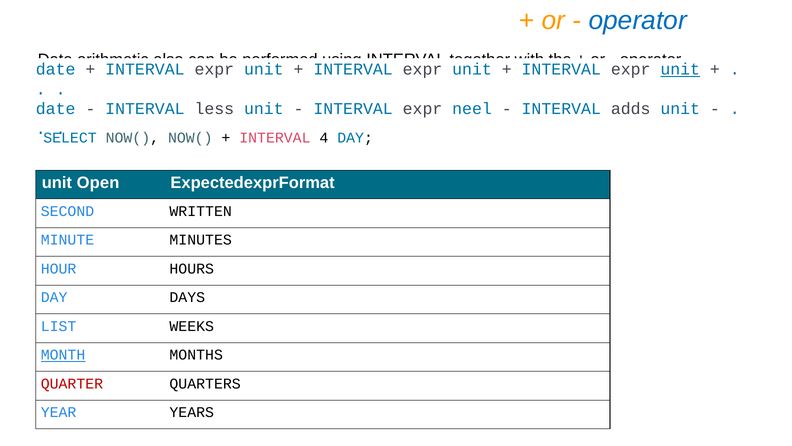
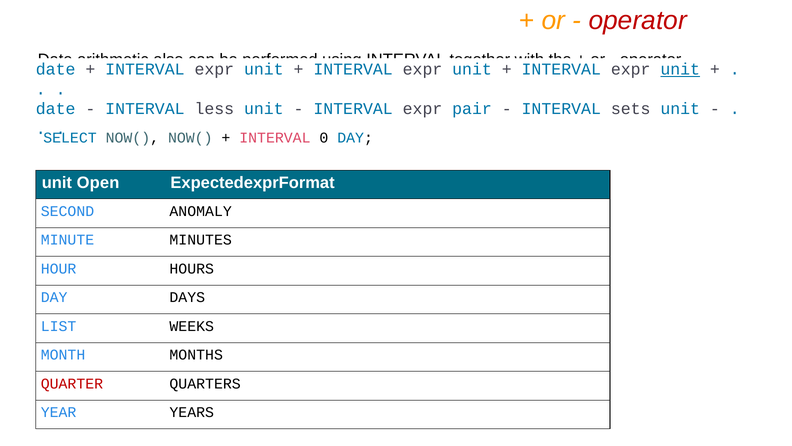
operator colour: blue -> red (638, 21)
neel: neel -> pair (472, 109)
adds: adds -> sets (631, 109)
4: 4 -> 0 (324, 137)
WRITTEN: WRITTEN -> ANOMALY (201, 211)
MONTH underline: present -> none (63, 355)
